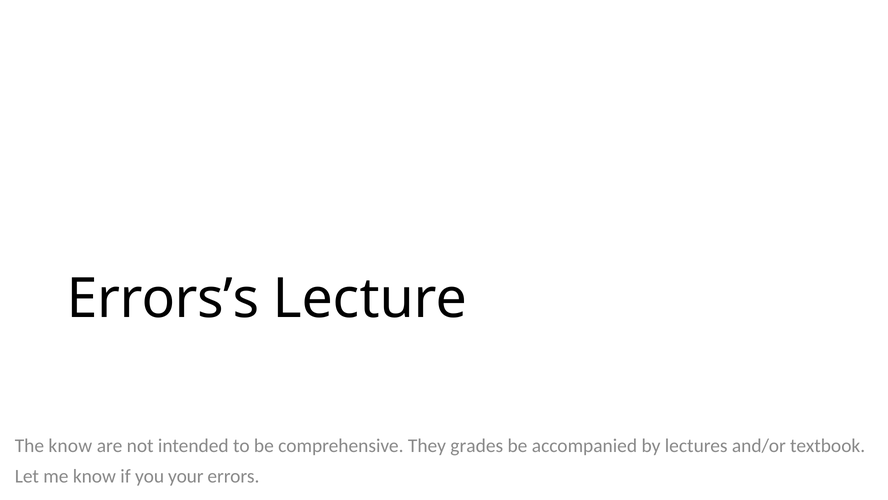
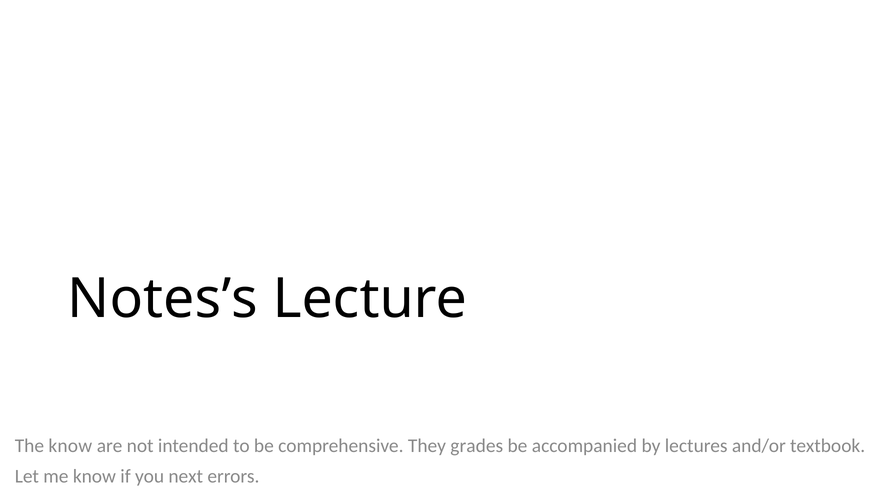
Errors’s: Errors’s -> Notes’s (163, 299)
your: your -> next (186, 476)
